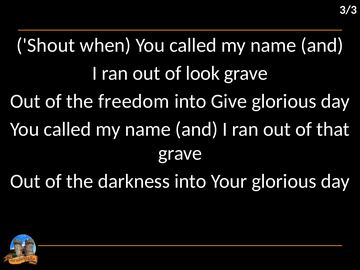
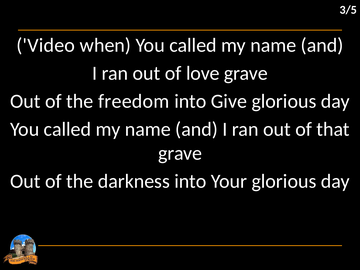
3/3: 3/3 -> 3/5 (348, 10)
Shout: Shout -> Video (46, 45)
look: look -> love (203, 73)
